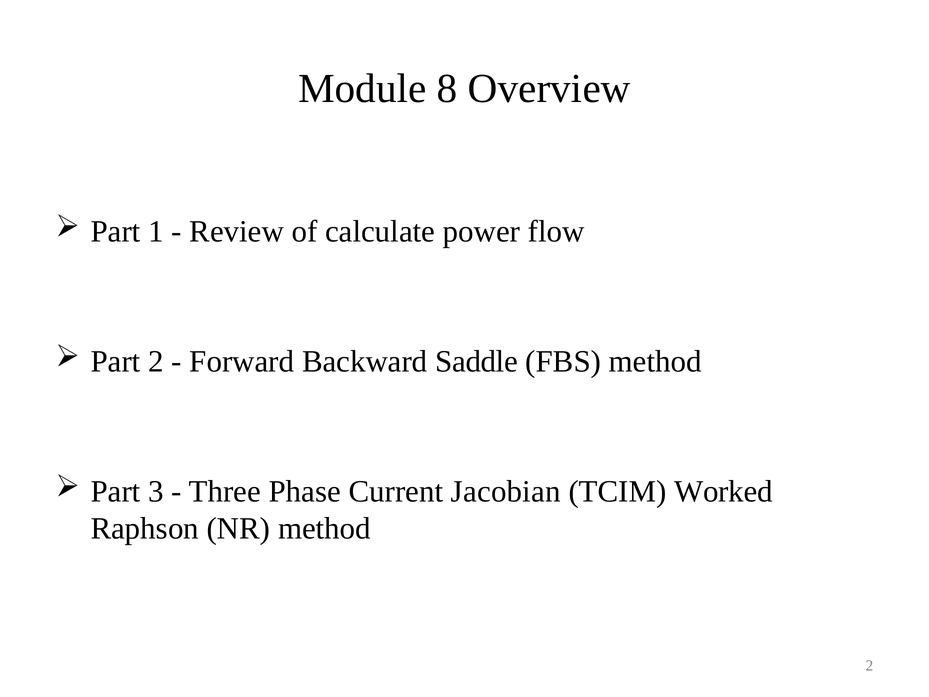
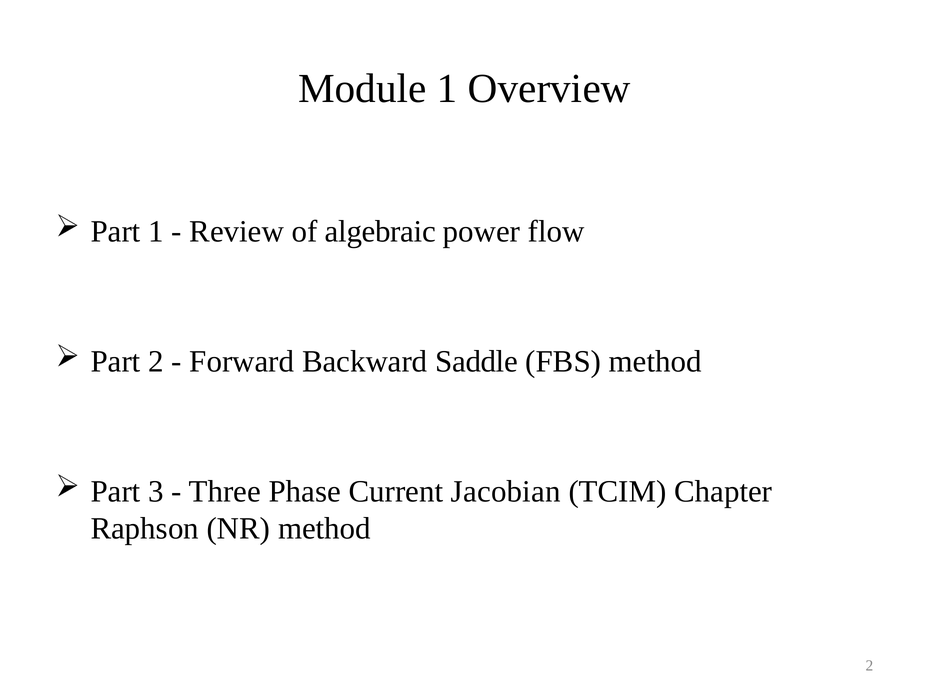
Module 8: 8 -> 1 (447, 89)
calculate: calculate -> algebraic (380, 231)
Worked: Worked -> Chapter (723, 491)
